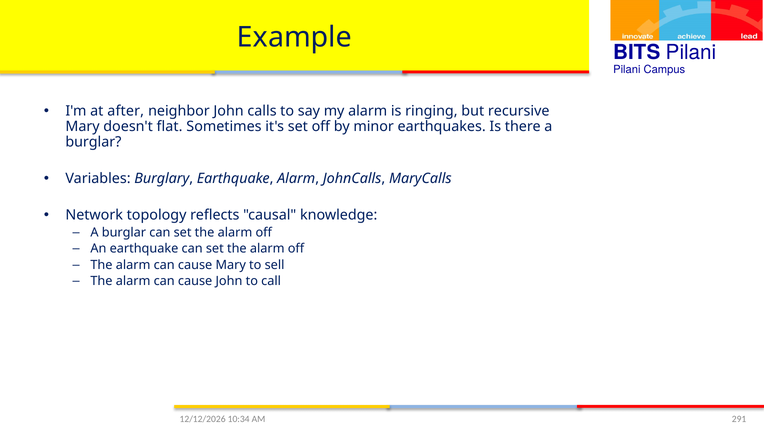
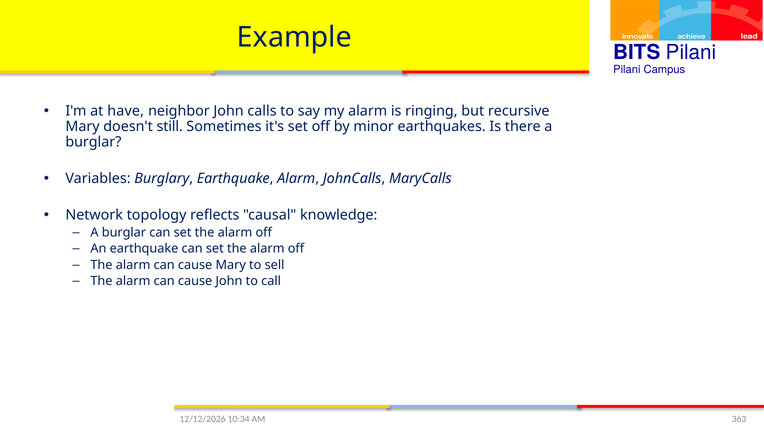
after: after -> have (126, 111)
flat: flat -> still (170, 126)
291: 291 -> 363 (739, 419)
